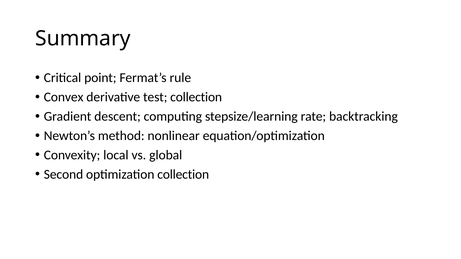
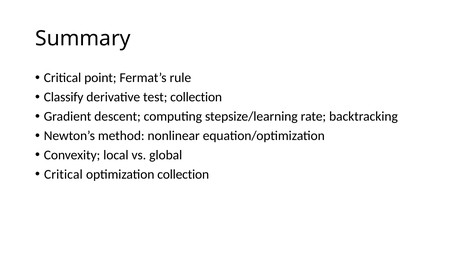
Convex: Convex -> Classify (64, 97)
Second: Second -> Critical (63, 175)
